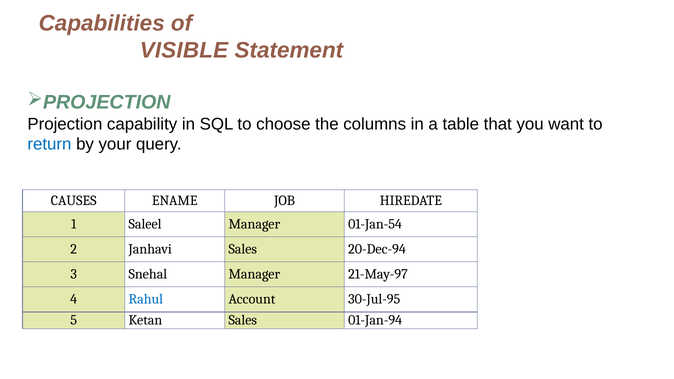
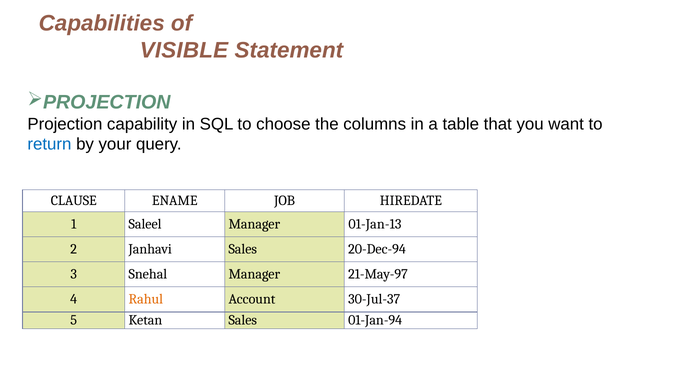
CAUSES: CAUSES -> CLAUSE (74, 201)
01-Jan-54: 01-Jan-54 -> 01-Jan-13 (375, 224)
Rahul colour: blue -> orange (146, 299)
30-Jul-95: 30-Jul-95 -> 30-Jul-37 (374, 299)
